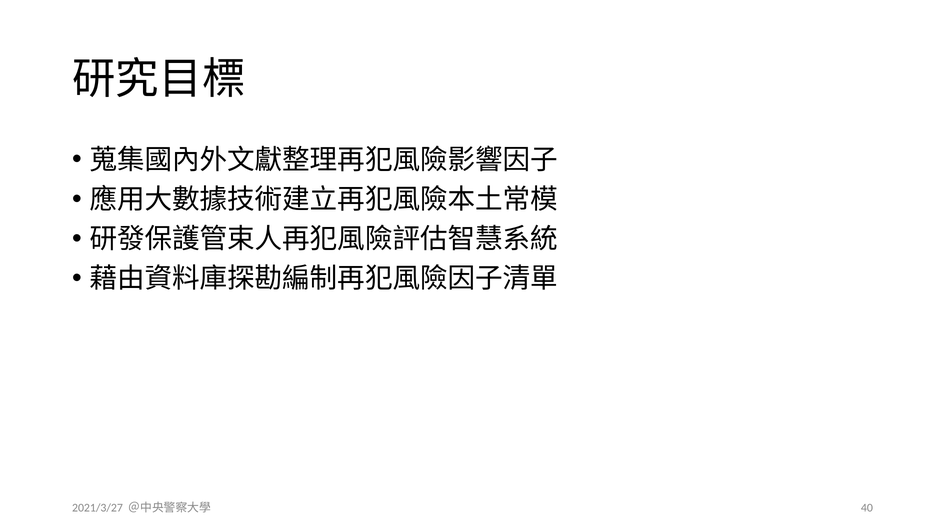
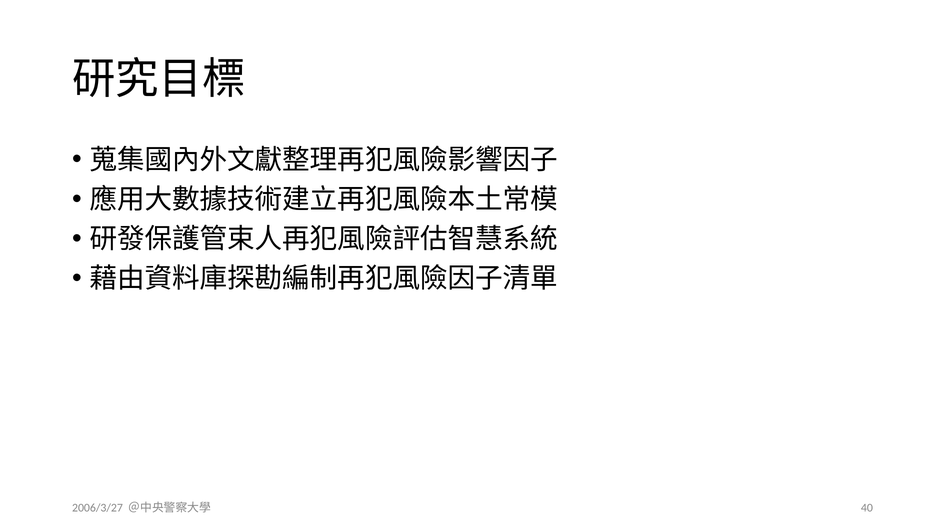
2021/3/27: 2021/3/27 -> 2006/3/27 (97, 508)
